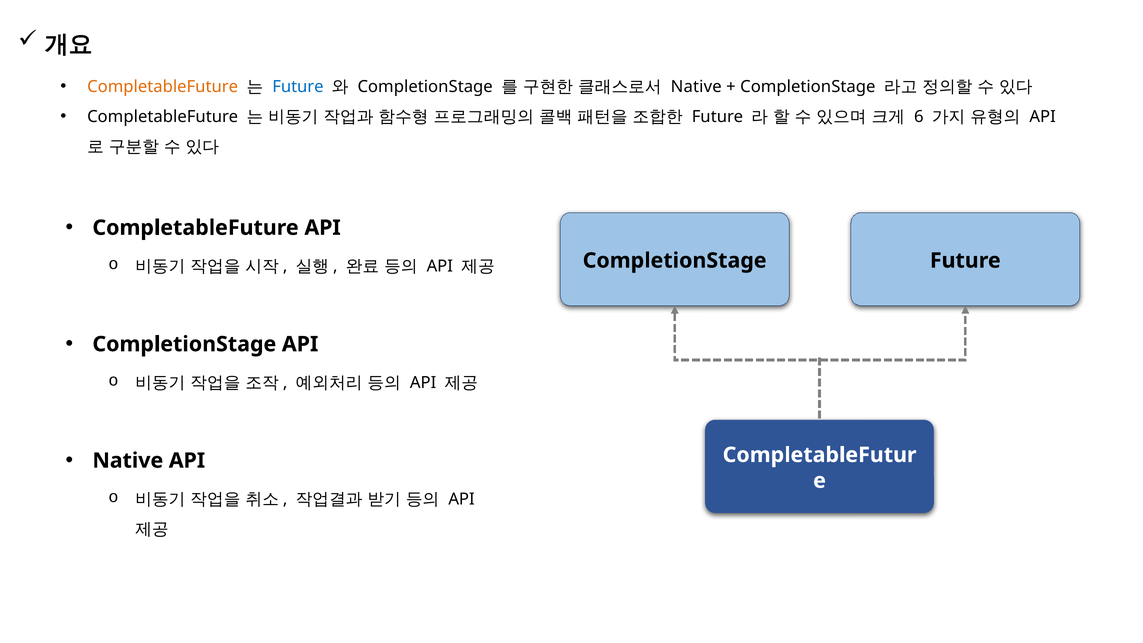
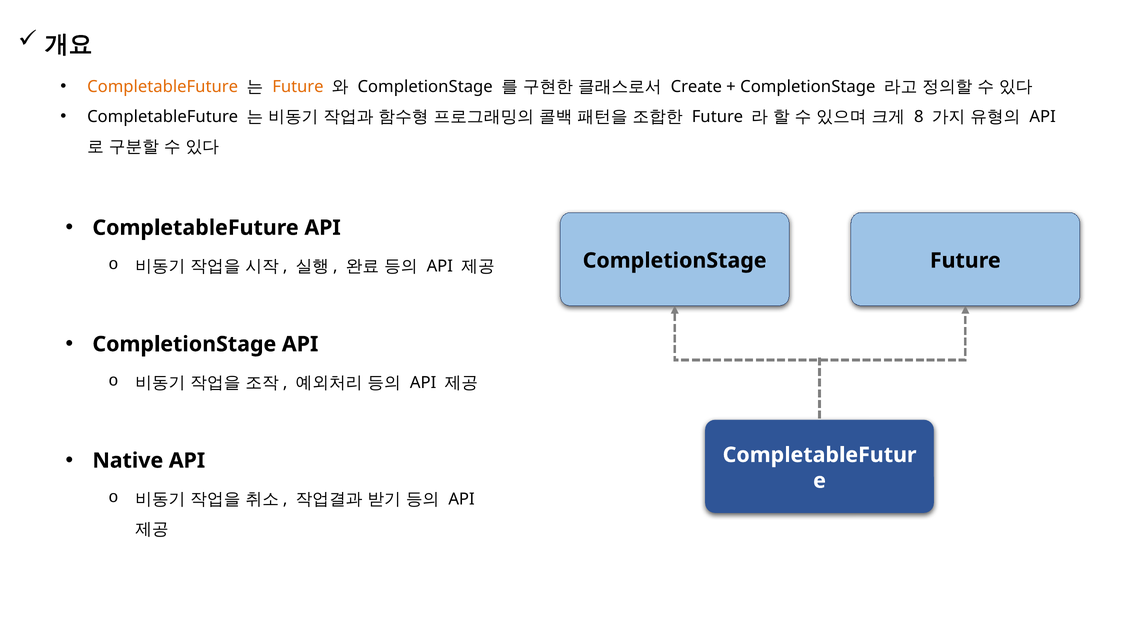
Future colour: blue -> orange (298, 87)
Native: Native -> Create (696, 87)
6: 6 -> 8 (919, 117)
